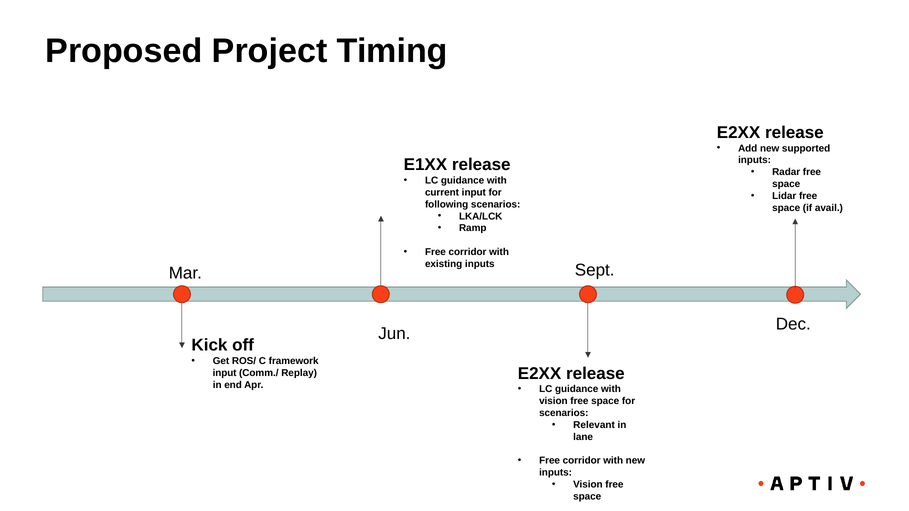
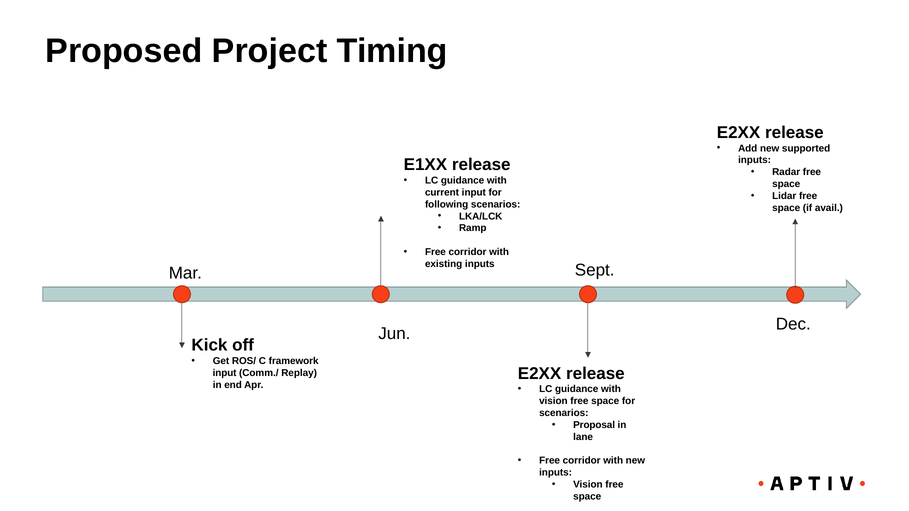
Relevant: Relevant -> Proposal (594, 425)
